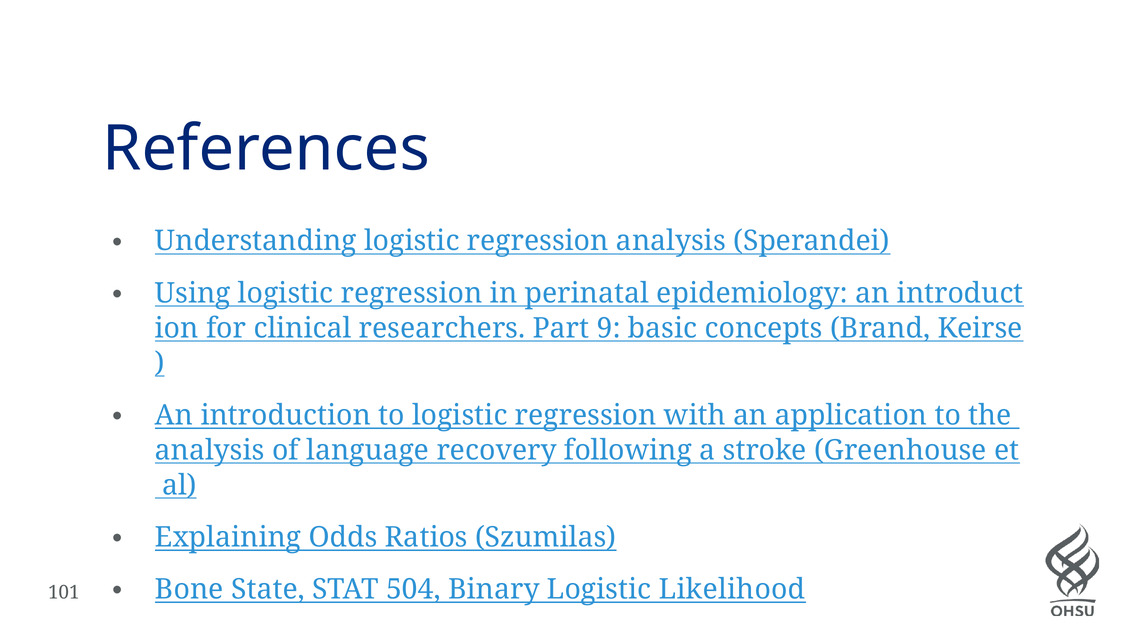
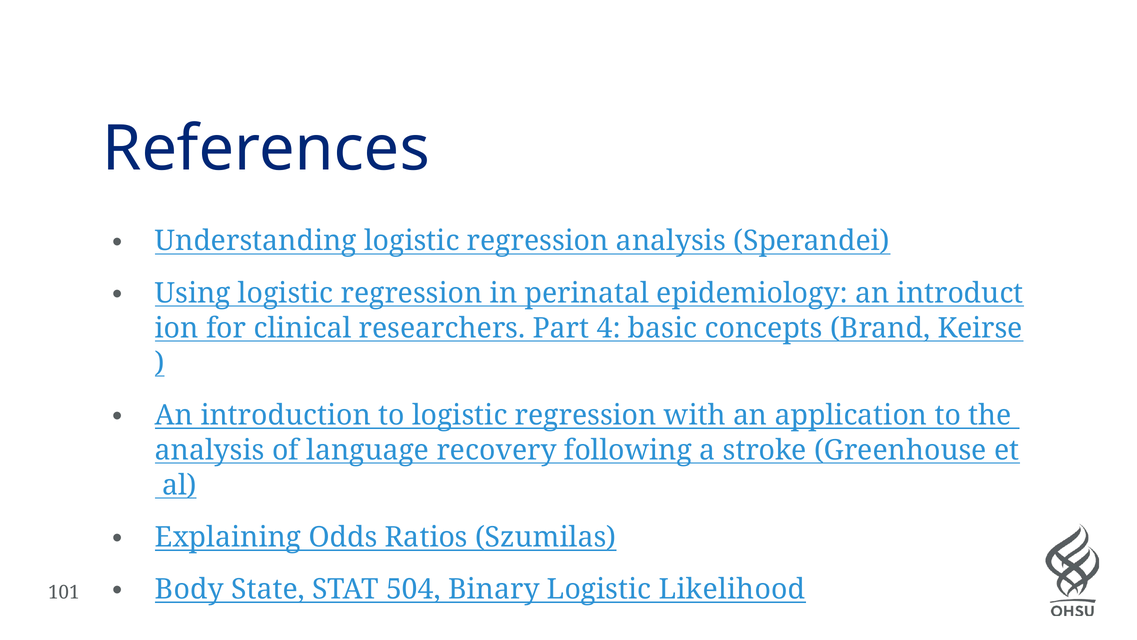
9: 9 -> 4 (609, 328)
Bone: Bone -> Body (189, 589)
